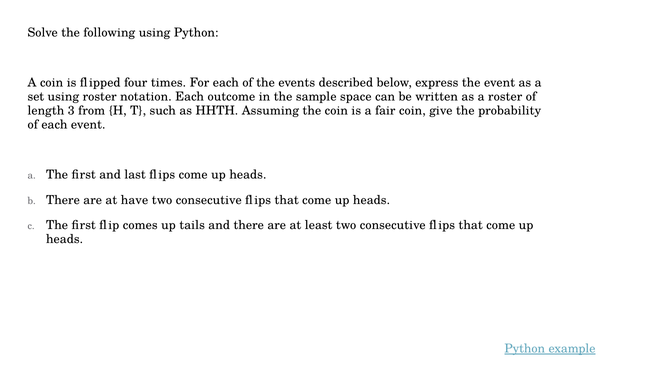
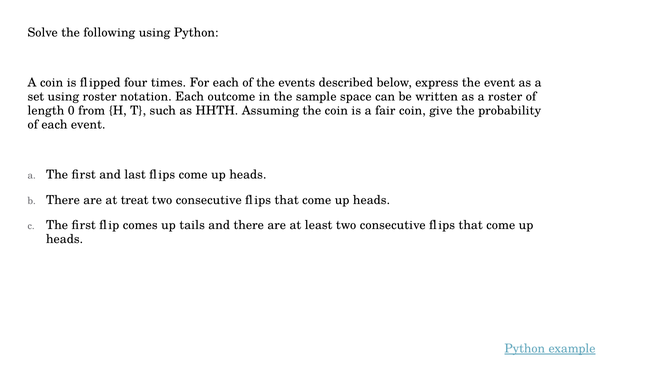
3: 3 -> 0 (71, 111)
have: have -> treat (135, 200)
